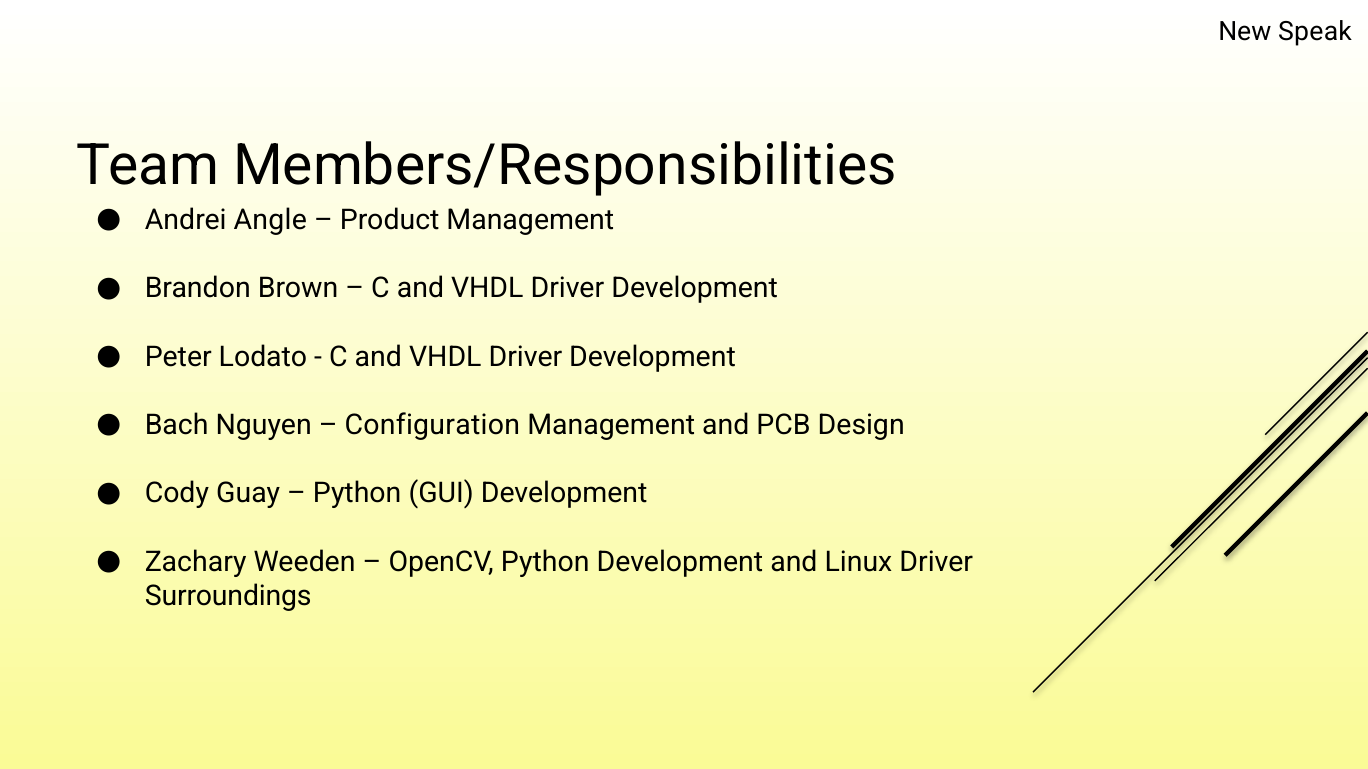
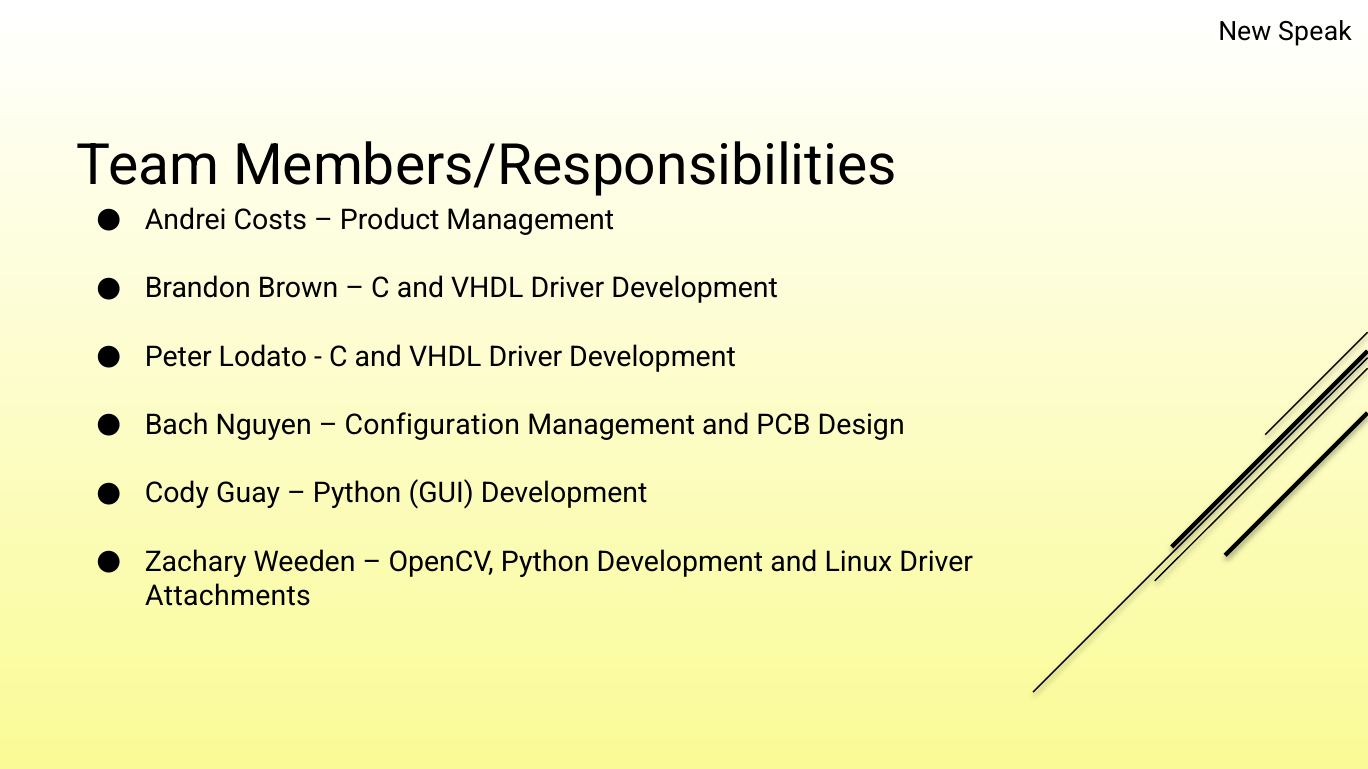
Angle: Angle -> Costs (270, 220)
Surroundings: Surroundings -> Attachments (228, 596)
